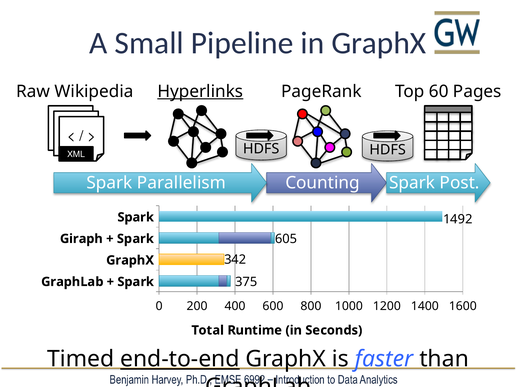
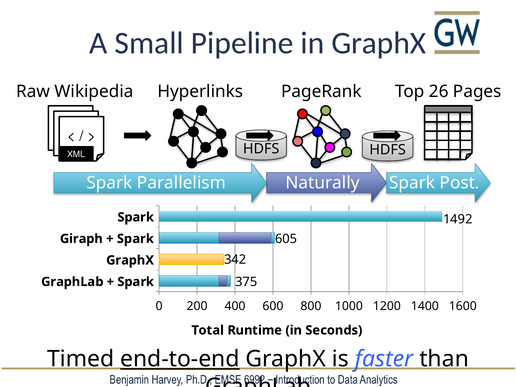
Hyperlinks underline: present -> none (200, 91)
60: 60 -> 26 (439, 91)
Counting: Counting -> Naturally (323, 183)
